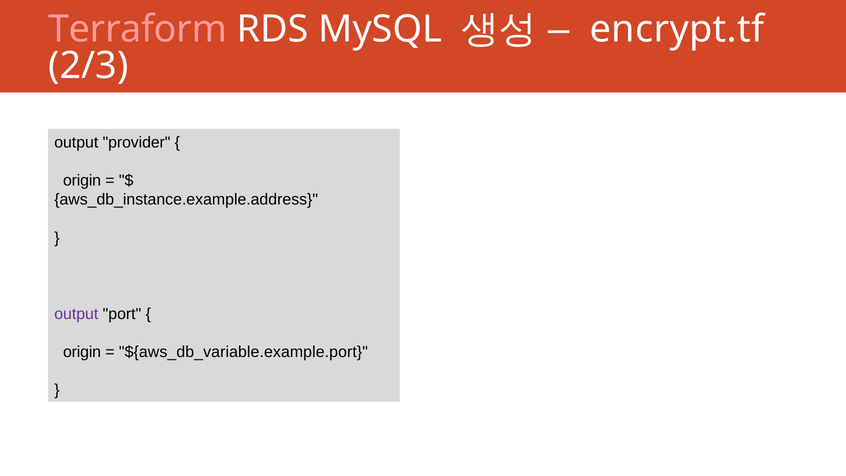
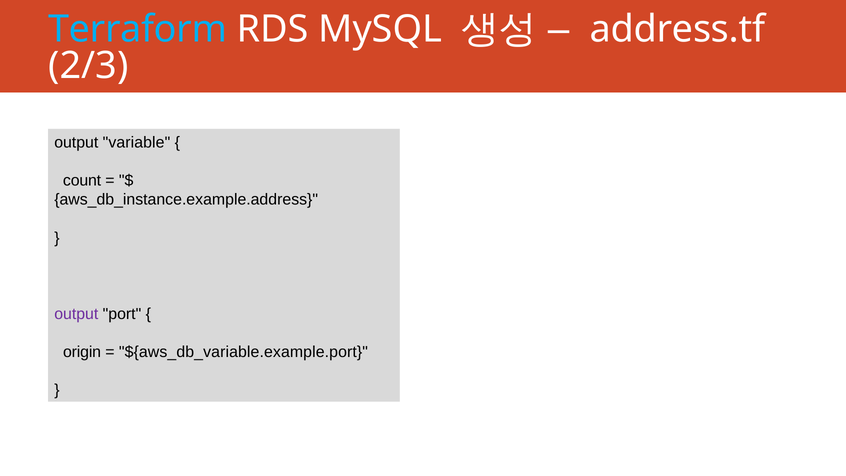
Terraform colour: pink -> light blue (138, 29)
encrypt.tf: encrypt.tf -> address.tf (677, 29)
provider: provider -> variable (136, 143)
origin: origin -> count (82, 181)
